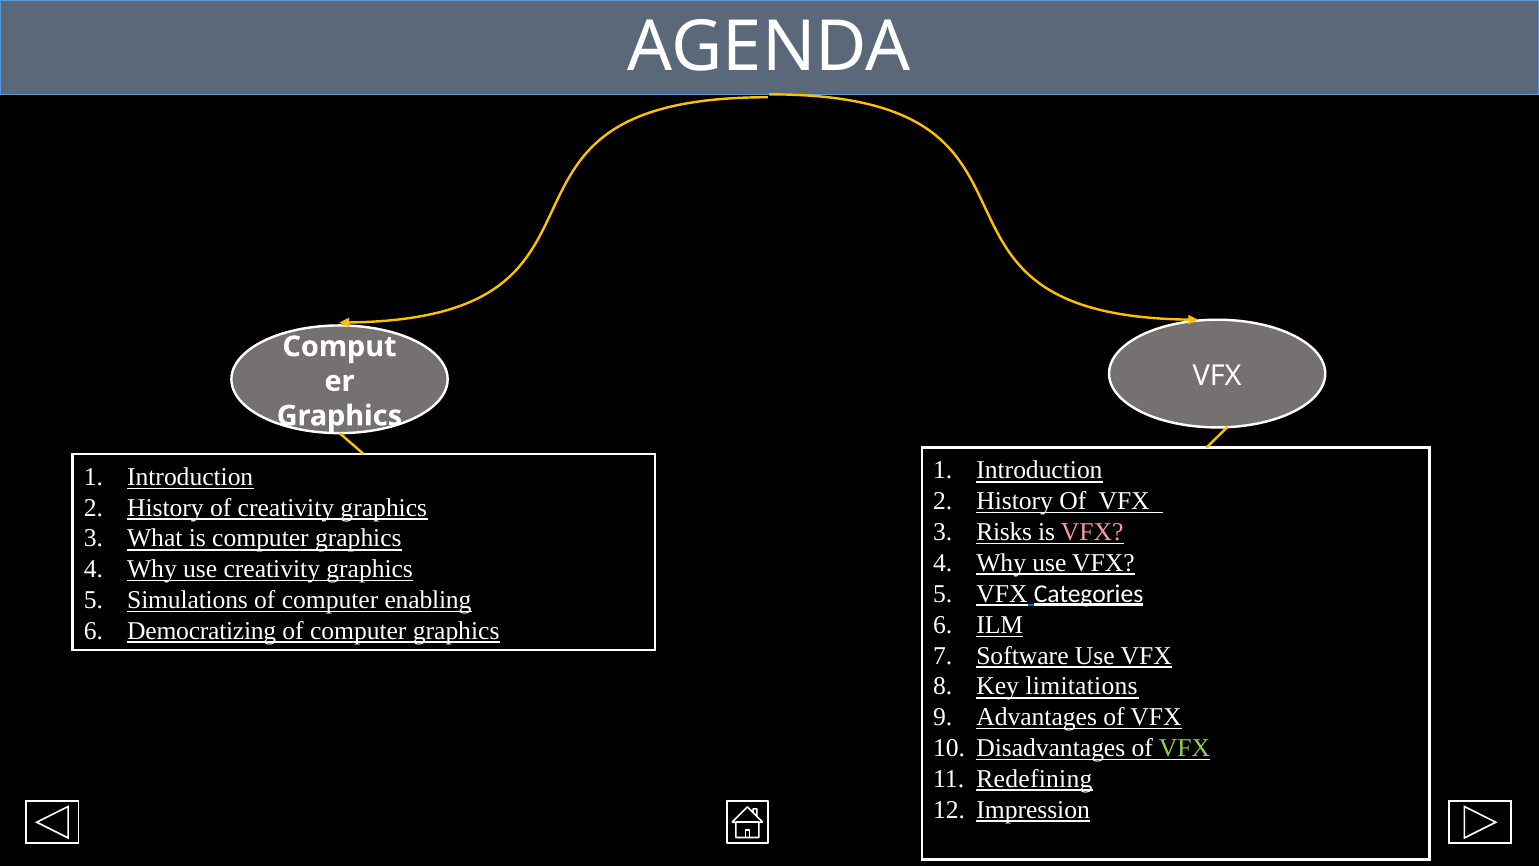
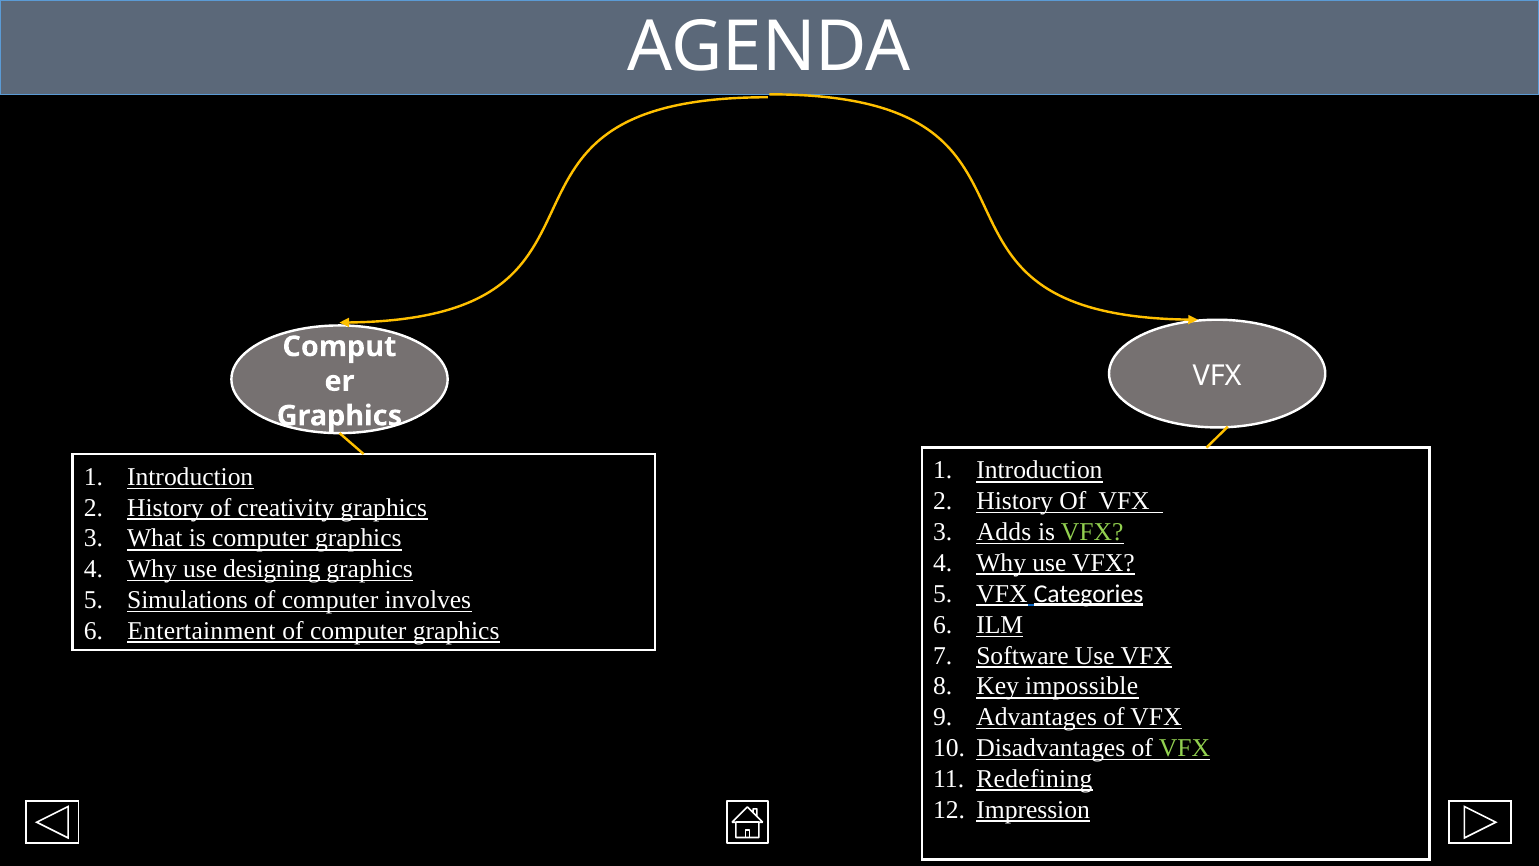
Risks: Risks -> Adds (1004, 532)
VFX colour: pink -> light green (1092, 532)
use creativity: creativity -> designing (272, 569)
enabling: enabling -> involves (428, 600)
Democratizing: Democratizing -> Entertainment (201, 631)
limitations: limitations -> impossible (1082, 686)
